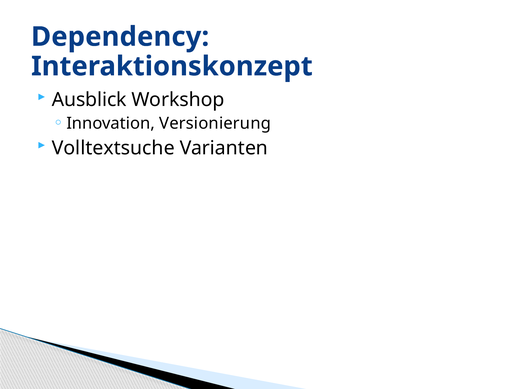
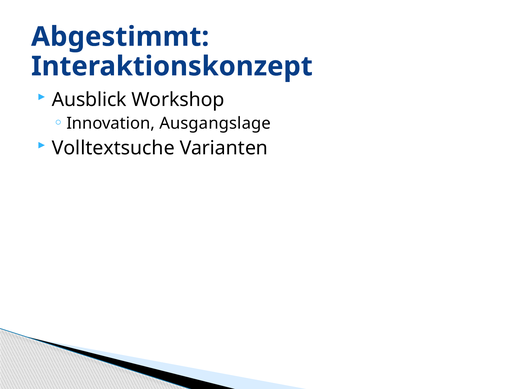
Dependency: Dependency -> Abgestimmt (120, 37)
Versionierung: Versionierung -> Ausgangslage (215, 123)
